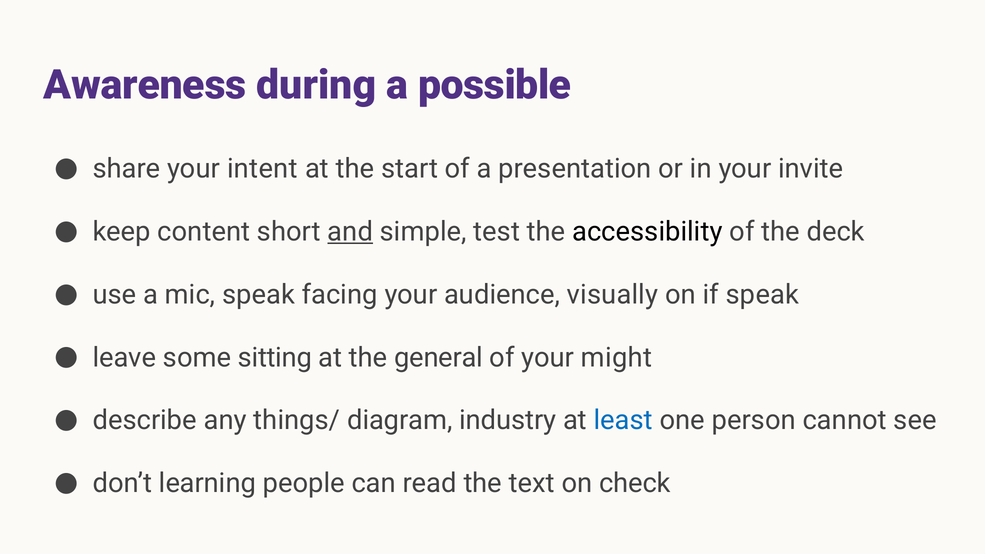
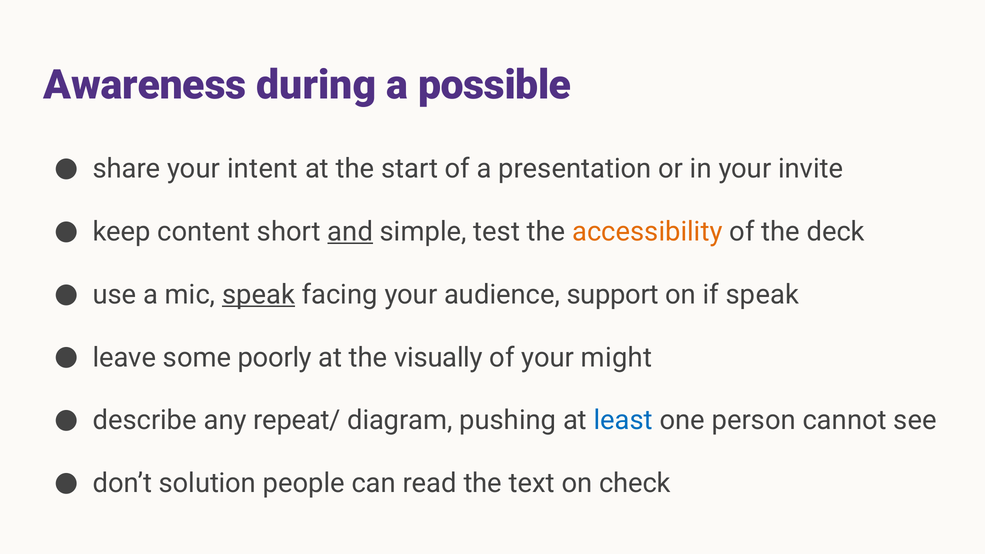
accessibility colour: black -> orange (647, 232)
speak underline: none -> present (258, 295)
visually: visually -> support (613, 295)
sitting: sitting -> poorly (275, 358)
general: general -> visually (439, 358)
things/: things/ -> repeat/ (297, 420)
industry: industry -> pushing (508, 420)
learning: learning -> solution (207, 483)
